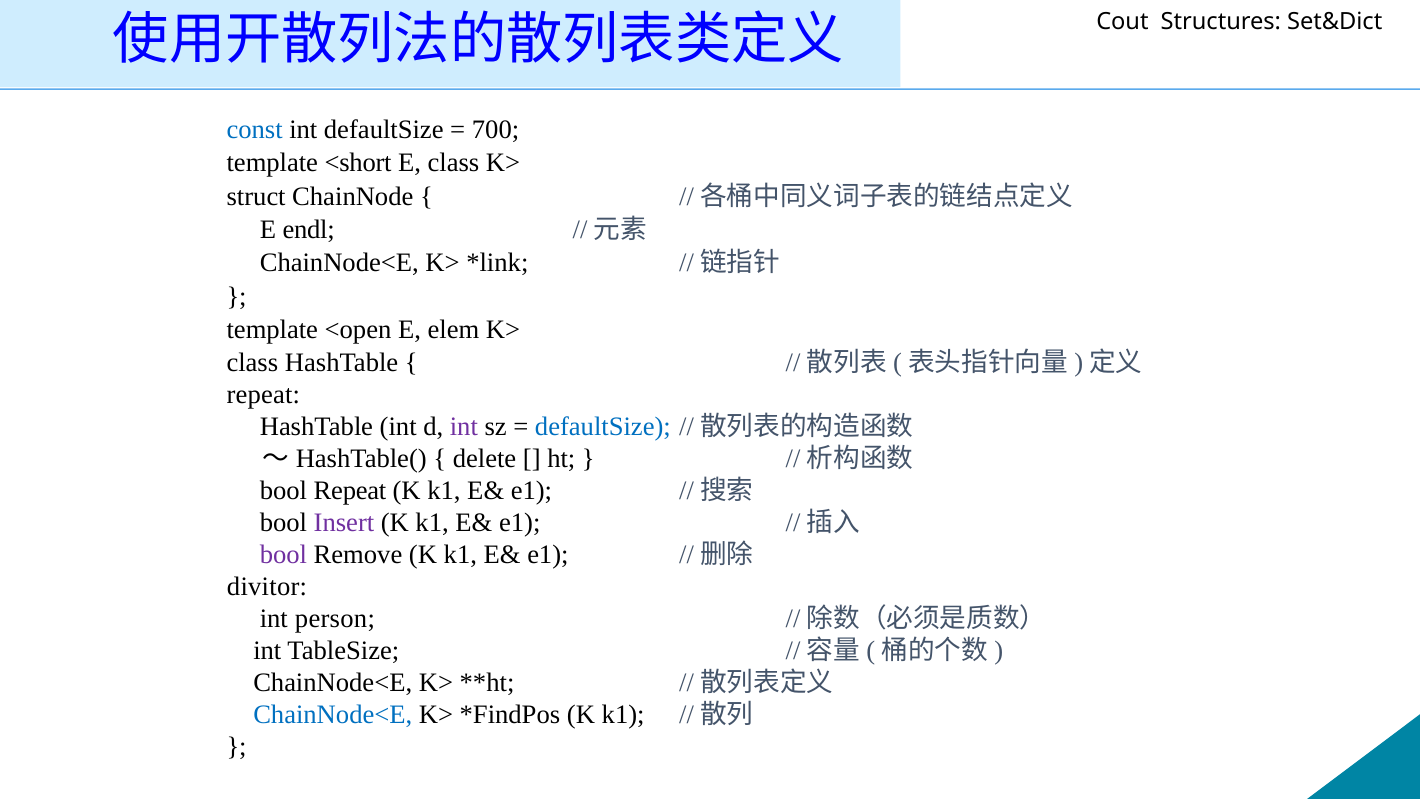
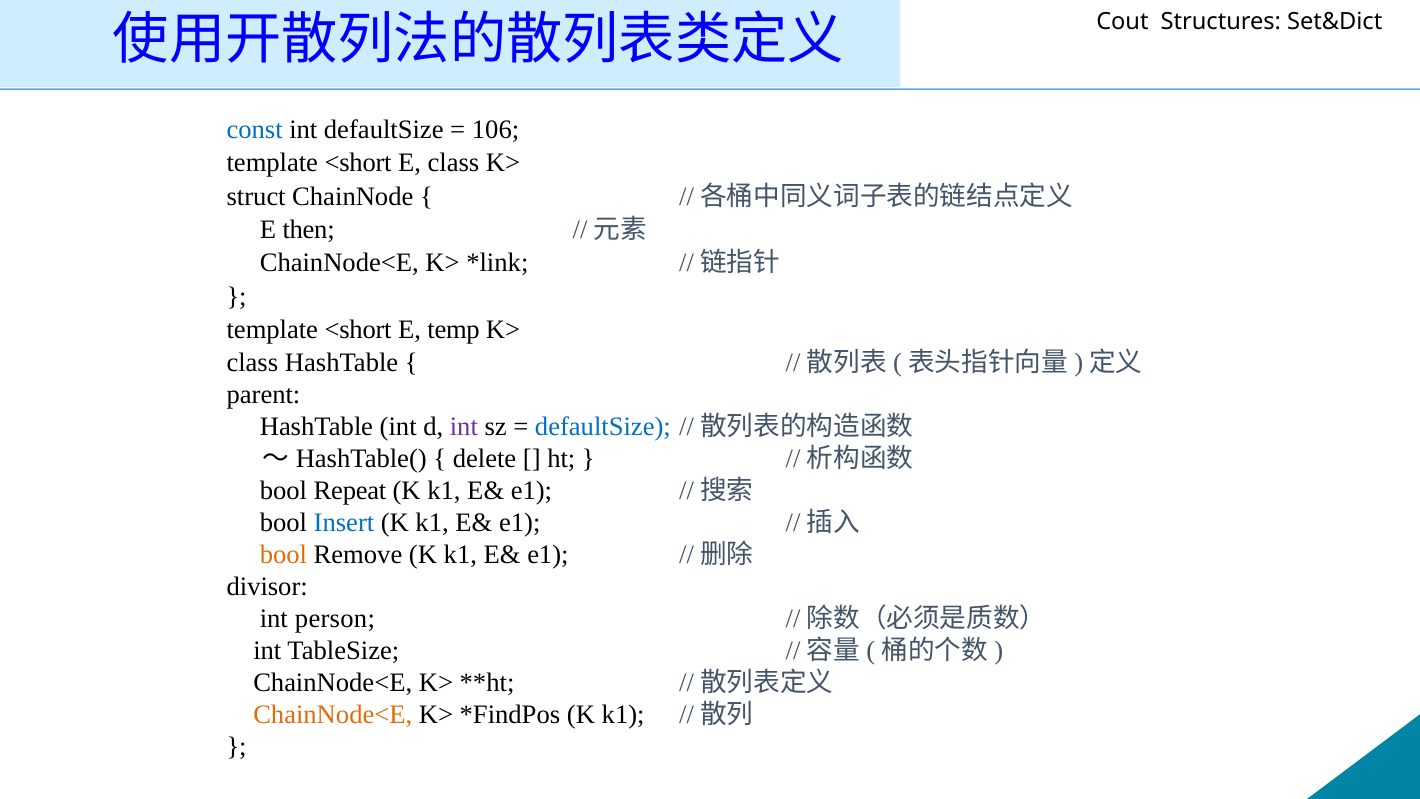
700: 700 -> 106 (496, 130)
endl: endl -> then (309, 230)
<open: <open -> <short (358, 329)
elem: elem -> temp (454, 329)
repeat: repeat -> parent (263, 395)
Insert colour: purple -> blue (344, 522)
bool colour: purple -> orange (283, 554)
divitor: divitor -> divisor (267, 586)
ChainNode<E colour: blue -> orange (333, 714)
